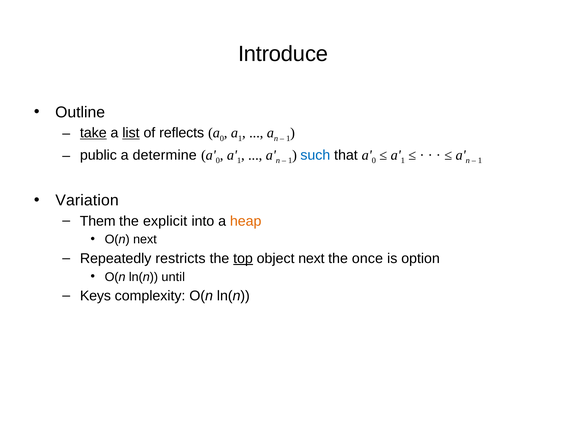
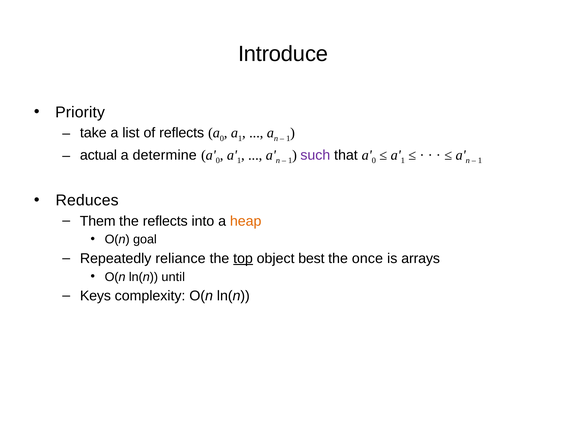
Outline: Outline -> Priority (80, 112)
take underline: present -> none (93, 133)
list underline: present -> none (131, 133)
public: public -> actual (98, 155)
such colour: blue -> purple (315, 155)
Variation: Variation -> Reduces (87, 201)
the explicit: explicit -> reflects (165, 221)
O(n next: next -> goal (145, 240)
restricts: restricts -> reliance (180, 259)
object next: next -> best (311, 259)
option: option -> arrays (421, 259)
